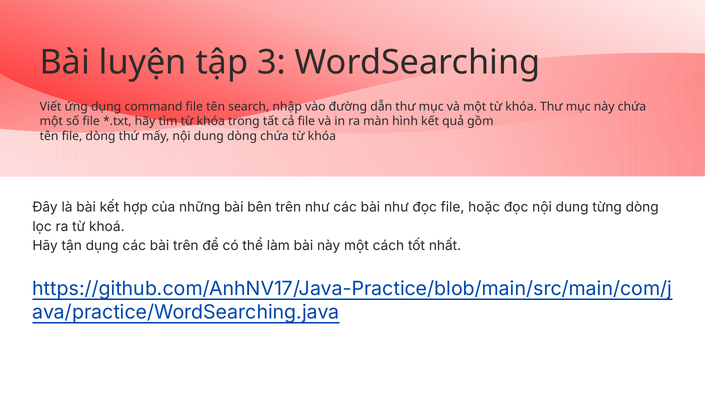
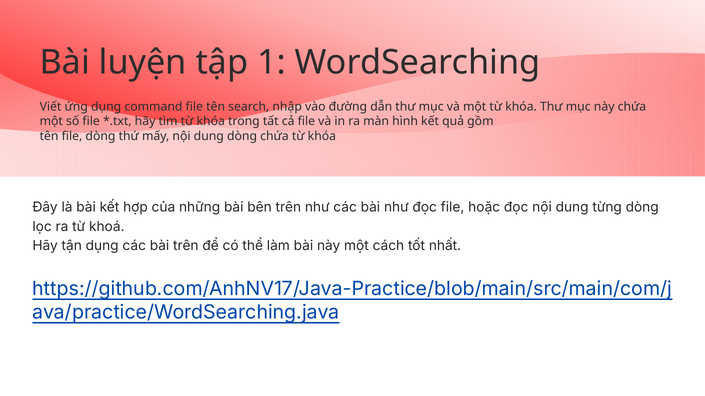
3: 3 -> 1 (271, 63)
